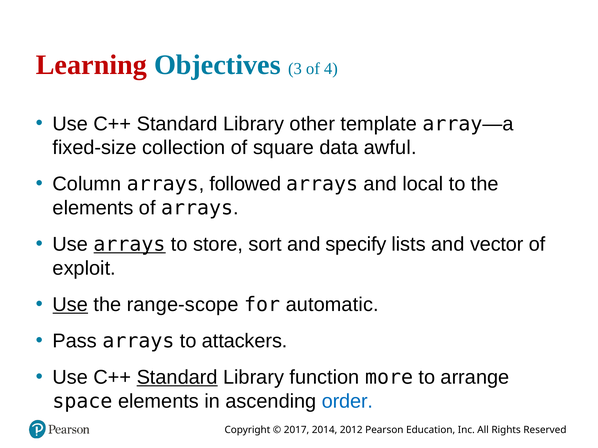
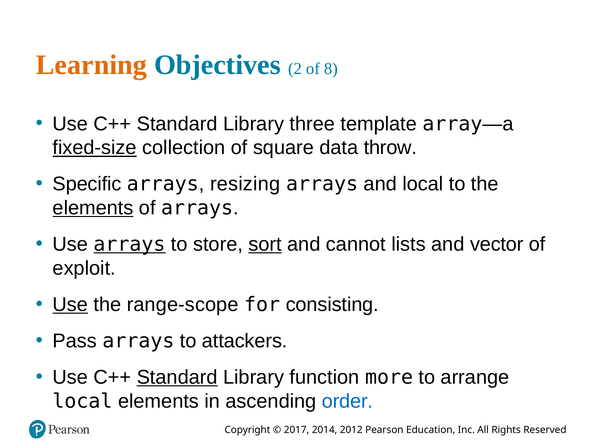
Learning colour: red -> orange (91, 65)
3: 3 -> 2 (295, 69)
4: 4 -> 8 (331, 69)
other: other -> three (312, 124)
fixed-size underline: none -> present (95, 148)
awful: awful -> throw (390, 148)
Column: Column -> Specific (87, 184)
followed: followed -> resizing (245, 184)
elements underline: none -> present (93, 208)
sort underline: none -> present (265, 245)
specify: specify -> cannot (356, 245)
automatic: automatic -> consisting (332, 305)
space: space -> local (83, 402)
